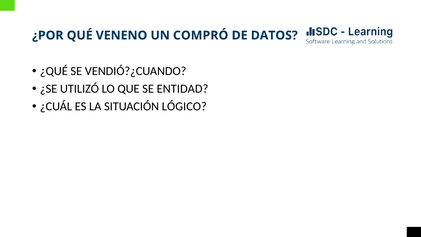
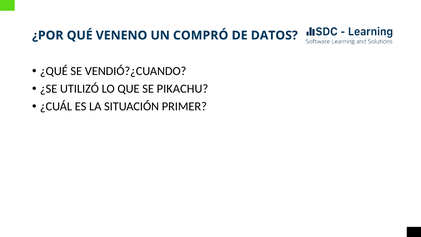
ENTIDAD: ENTIDAD -> PIKACHU (182, 89)
LÓGICO: LÓGICO -> PRIMER (184, 106)
